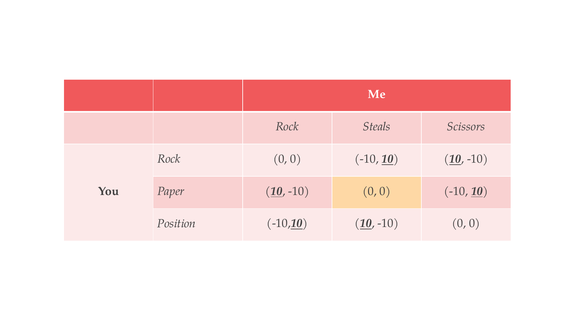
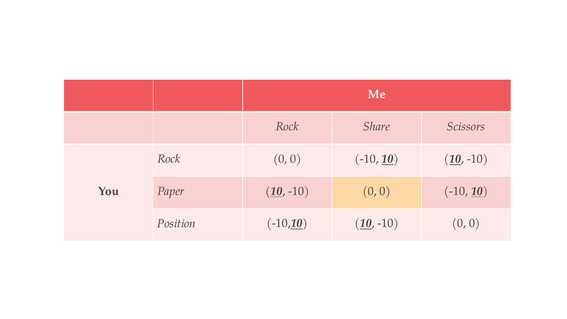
Steals: Steals -> Share (377, 127)
